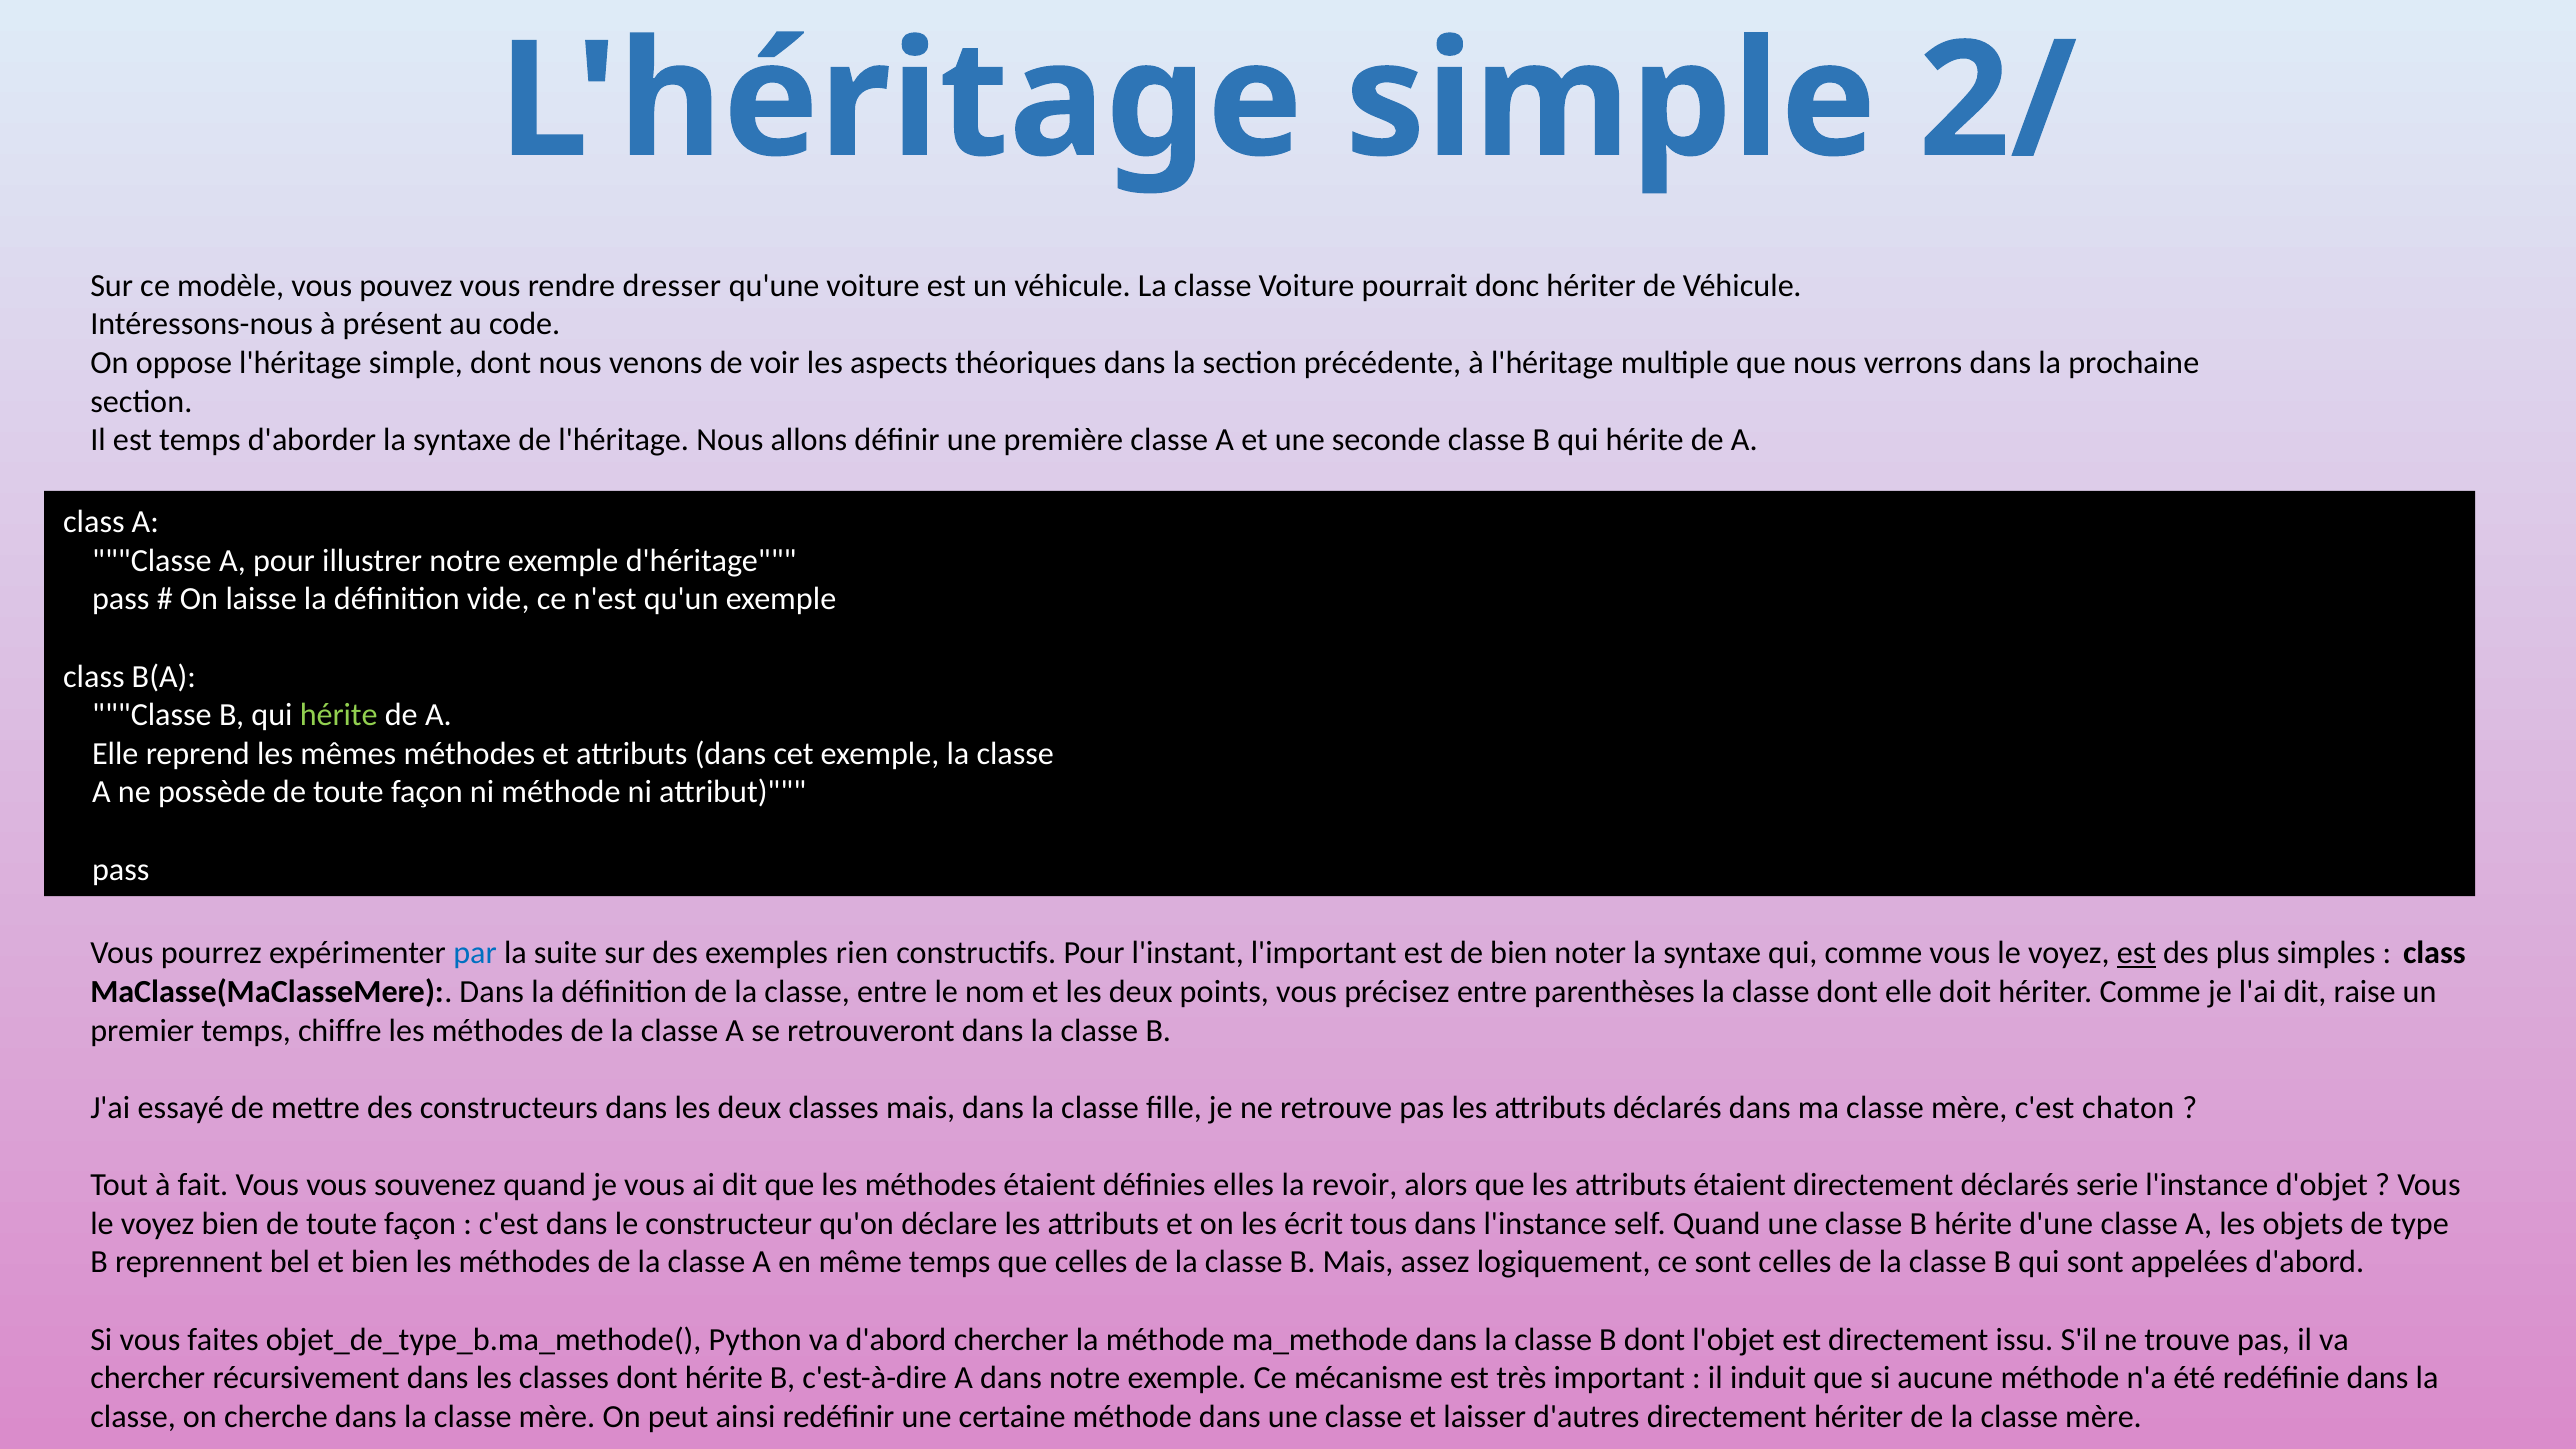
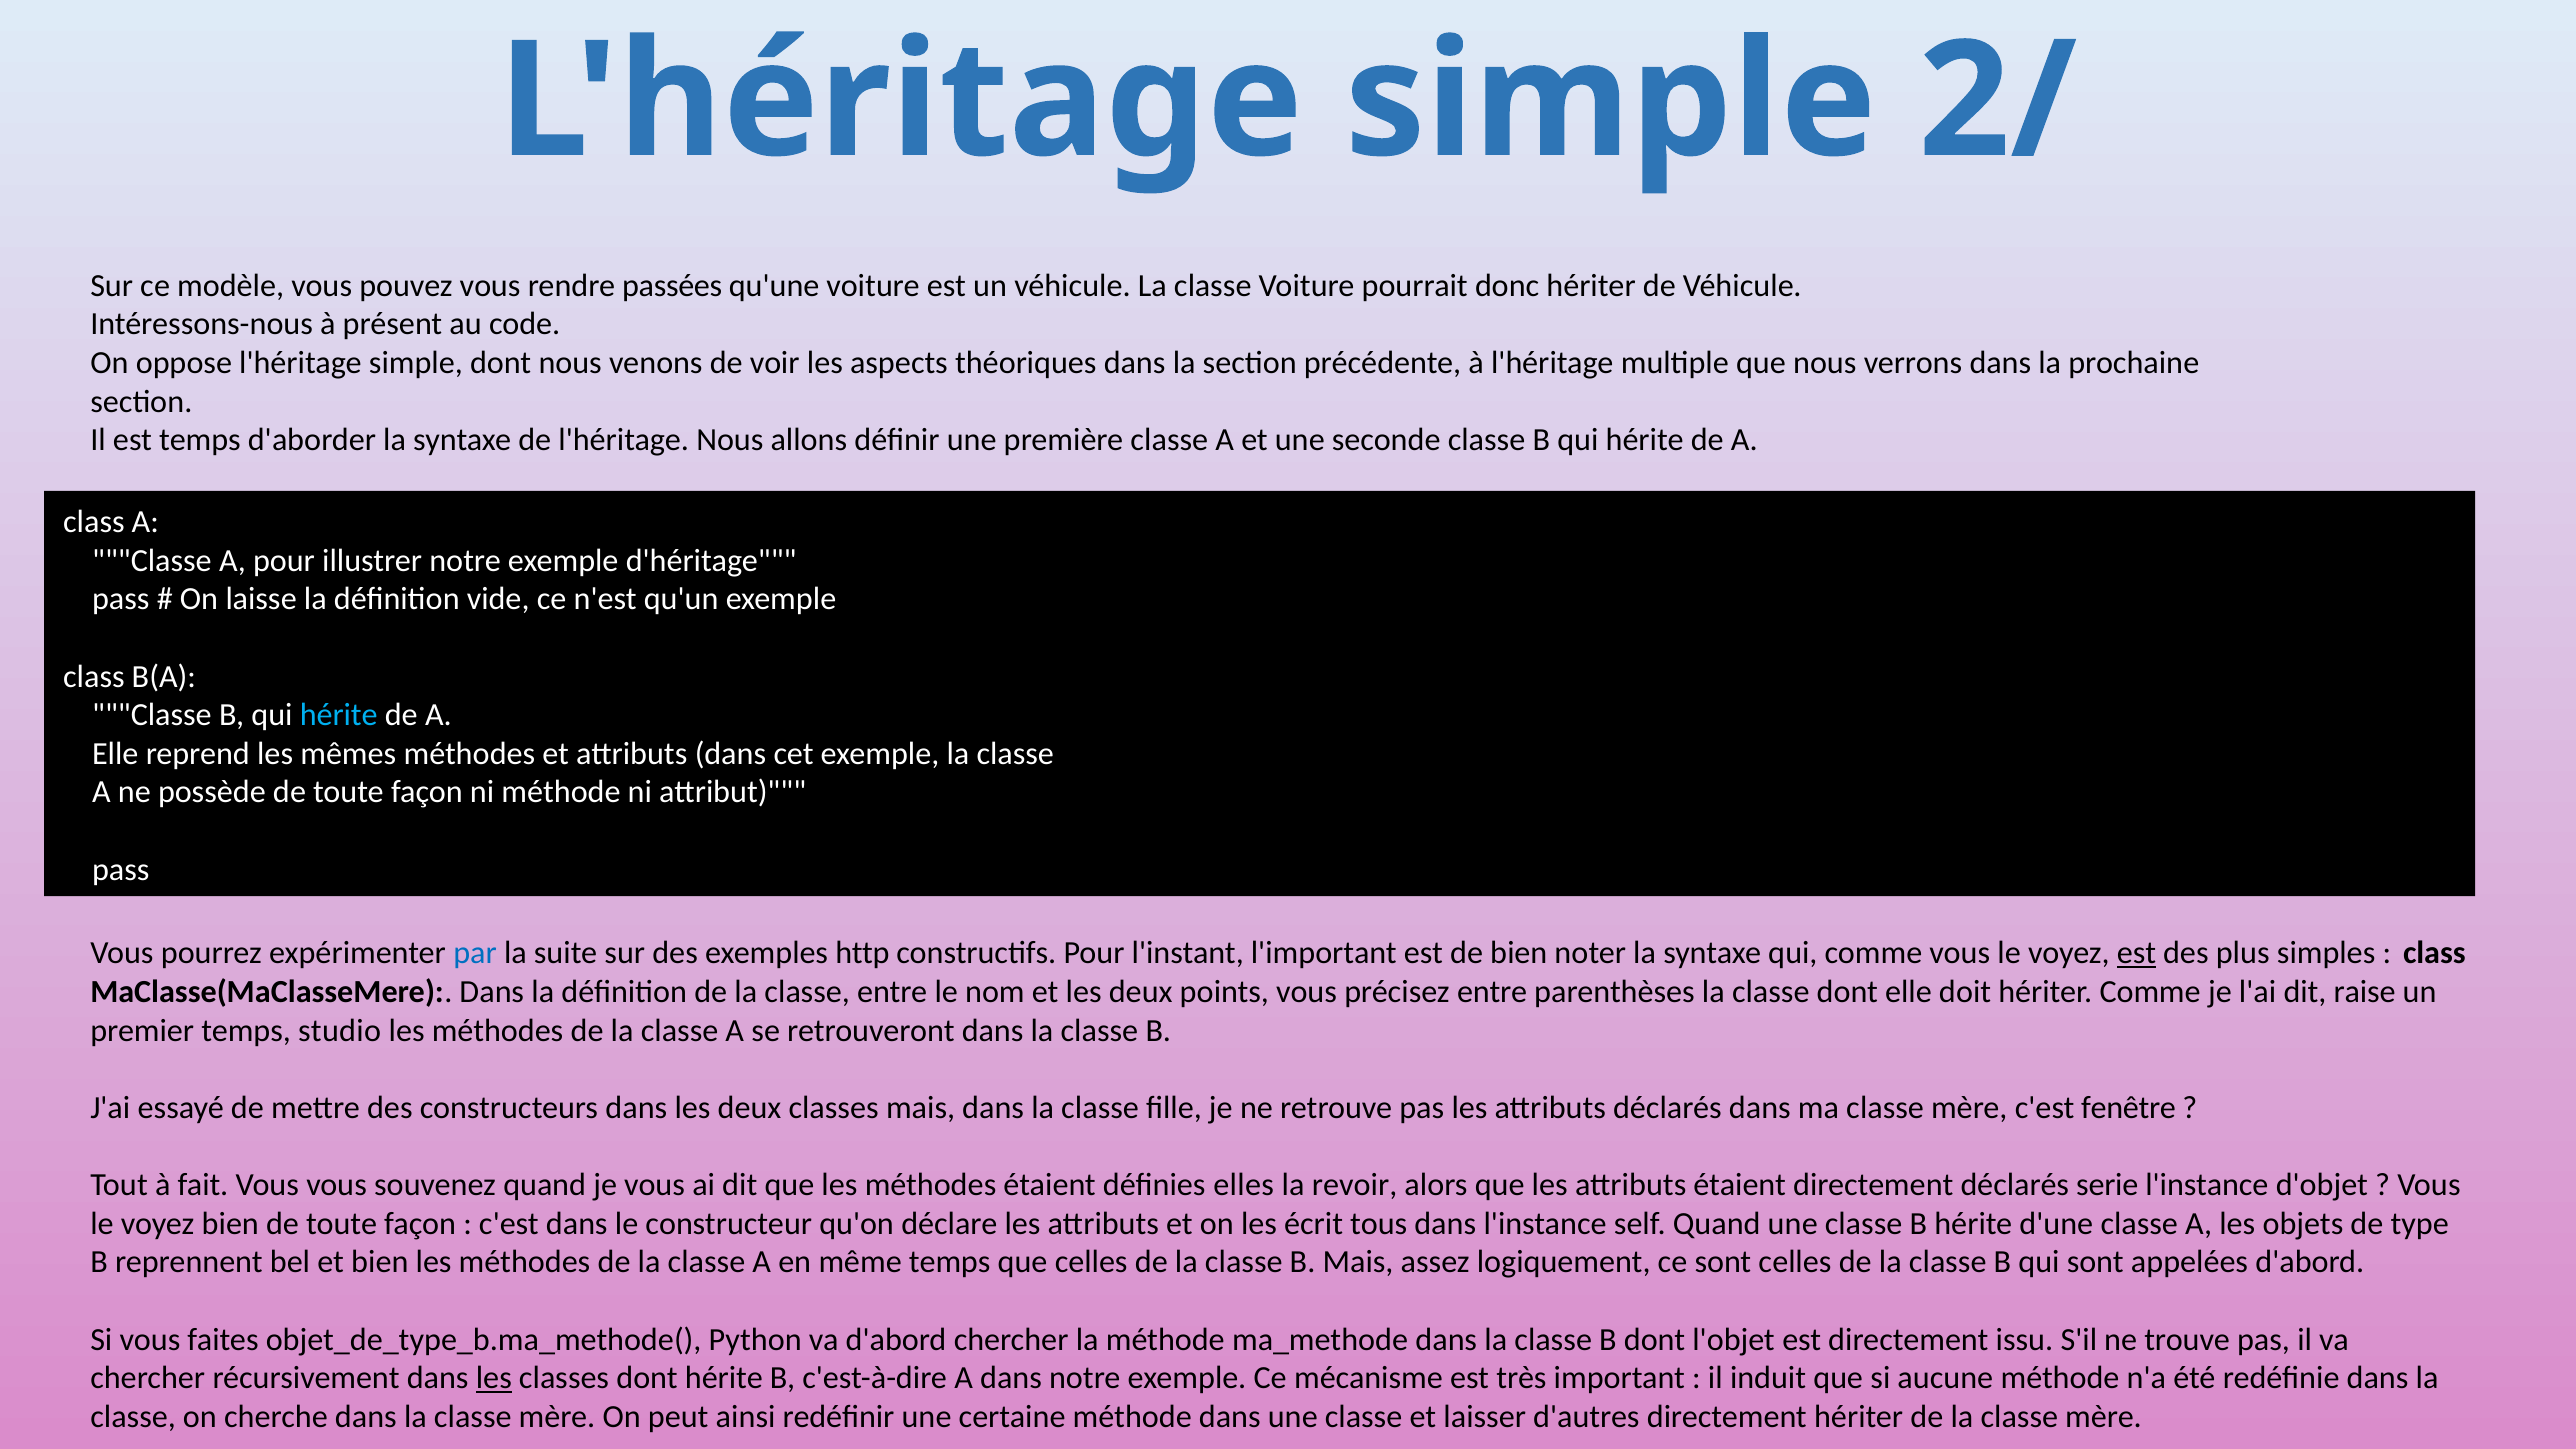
dresser: dresser -> passées (672, 285)
hérite colour: light green -> light blue (339, 715)
rien: rien -> http (862, 953)
chiffre: chiffre -> studio (340, 1031)
chaton: chaton -> fenêtre (2129, 1108)
les underline: none -> present (494, 1378)
